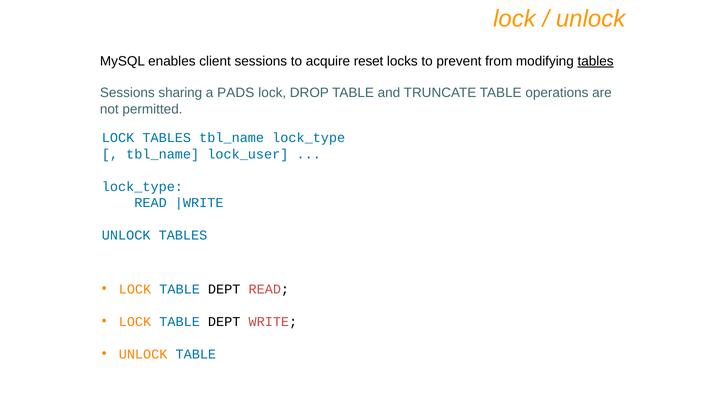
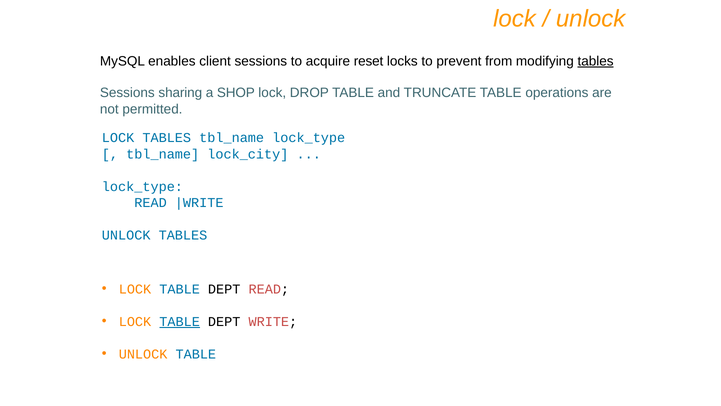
PADS: PADS -> SHOP (236, 93)
lock_user: lock_user -> lock_city (248, 154)
TABLE underline: none -> present (180, 321)
